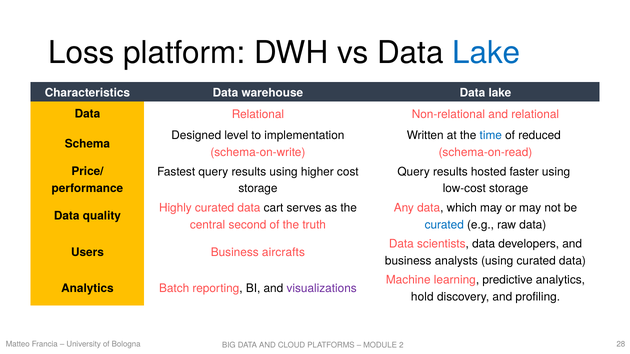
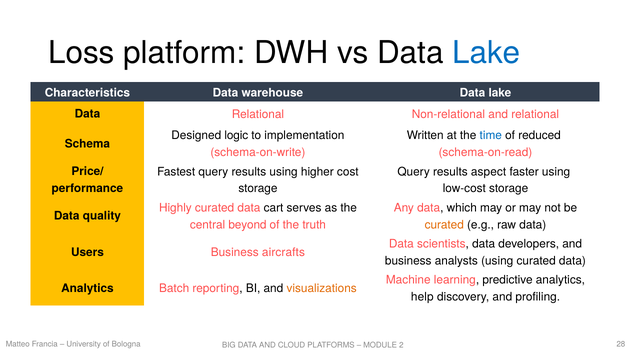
level: level -> logic (236, 136)
hosted: hosted -> aspect (489, 172)
second: second -> beyond (247, 225)
curated colour: blue -> orange (444, 225)
visualizations colour: purple -> orange (322, 289)
hold: hold -> help (422, 297)
